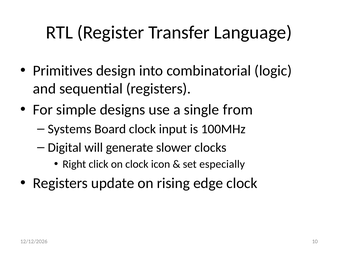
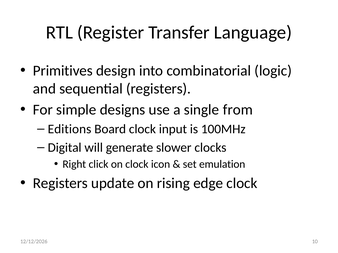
Systems: Systems -> Editions (70, 129)
especially: especially -> emulation (222, 165)
